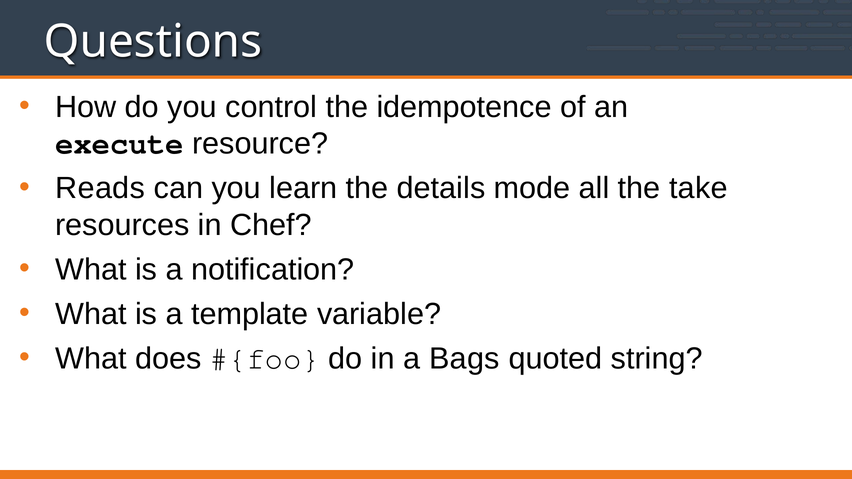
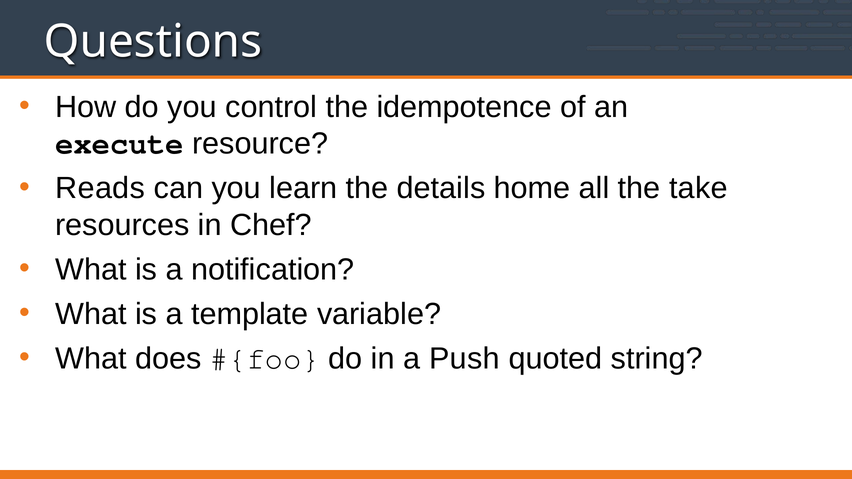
mode: mode -> home (532, 188)
Bags: Bags -> Push (464, 359)
